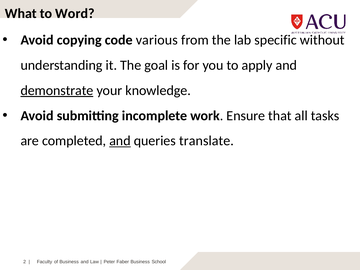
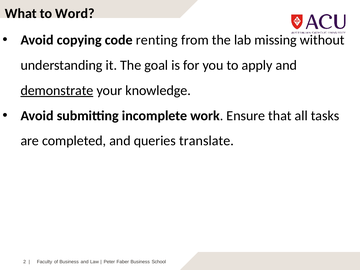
various: various -> renting (157, 40)
specific: specific -> missing (276, 40)
and underline: present -> none (120, 141)
